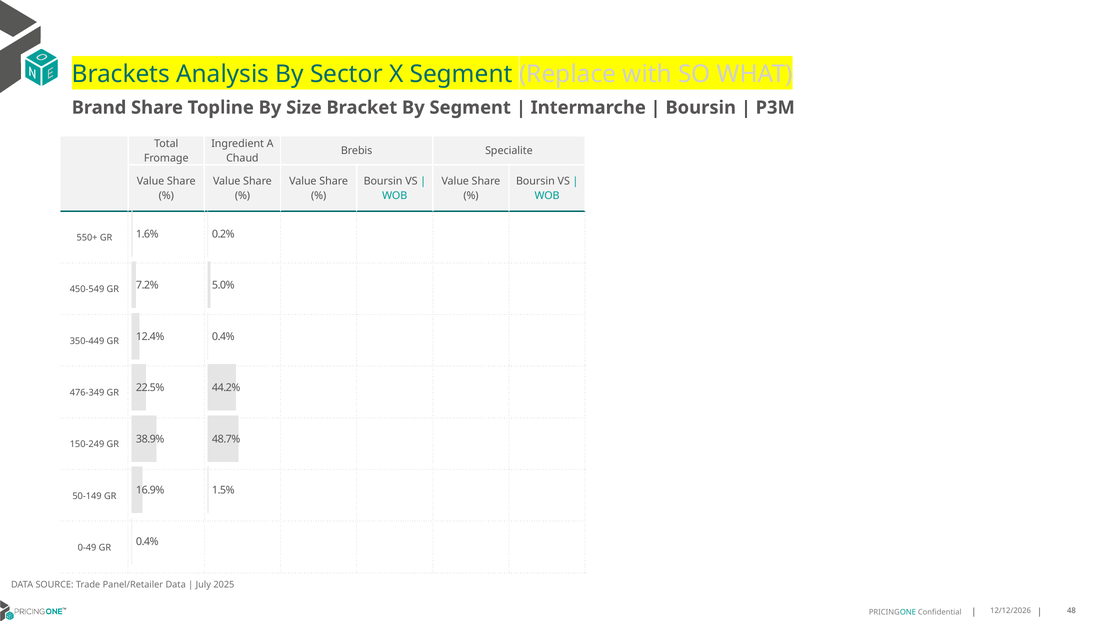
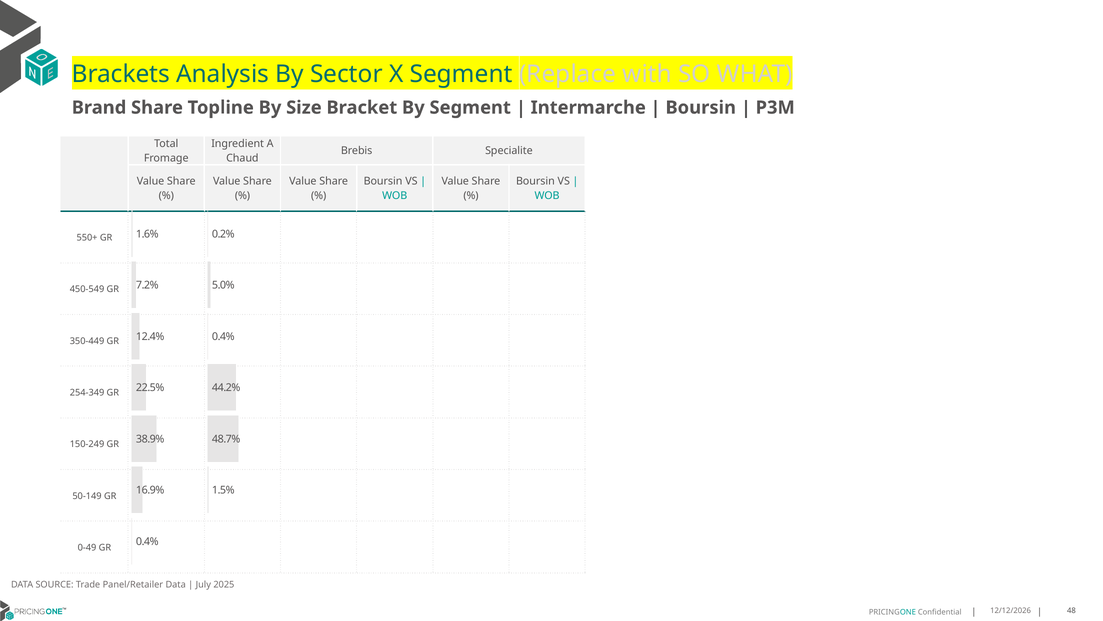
476-349: 476-349 -> 254-349 (87, 392)
